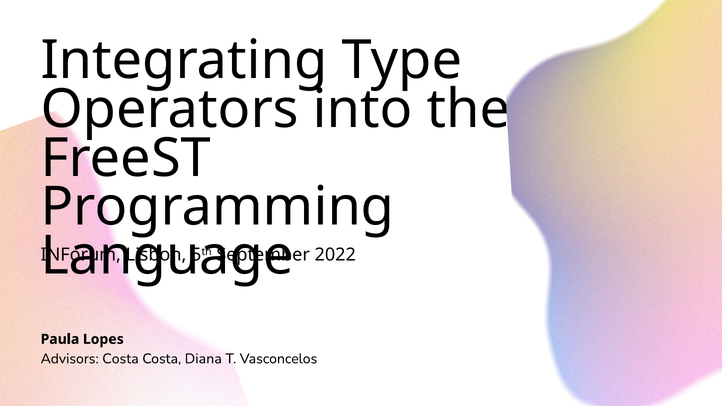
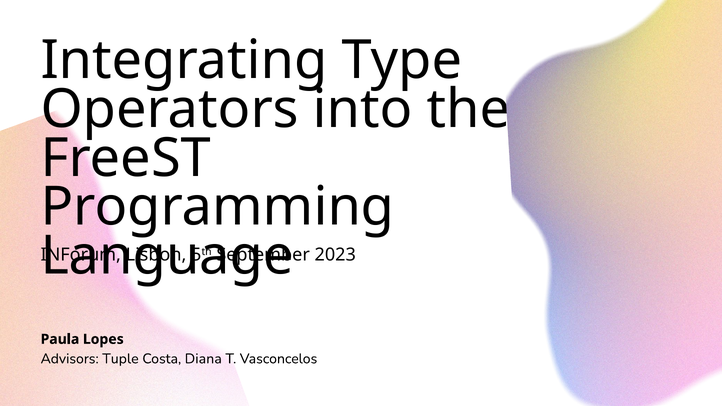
2022: 2022 -> 2023 (335, 255)
Advisors Costa: Costa -> Tuple (120, 359)
